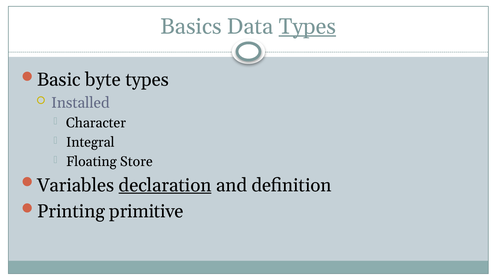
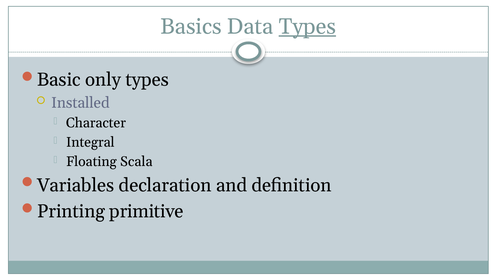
byte: byte -> only (103, 80)
Store: Store -> Scala (136, 161)
declaration underline: present -> none (165, 185)
